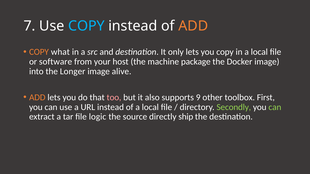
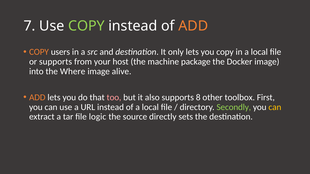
COPY colour: light blue -> light green (86, 26)
what: what -> users (60, 52)
or software: software -> supports (56, 62)
Longer: Longer -> Where (73, 72)
9: 9 -> 8 (198, 98)
can colour: light green -> yellow (275, 107)
ship: ship -> sets (186, 117)
